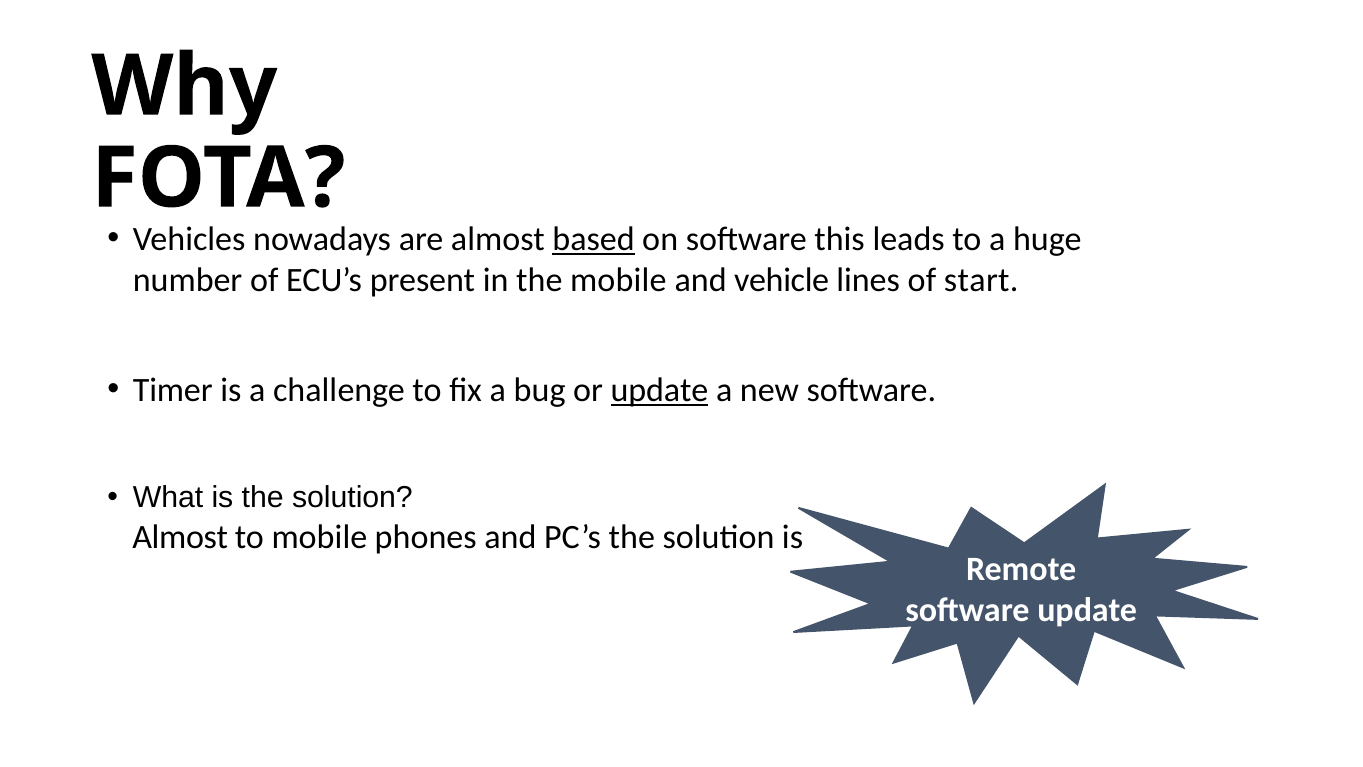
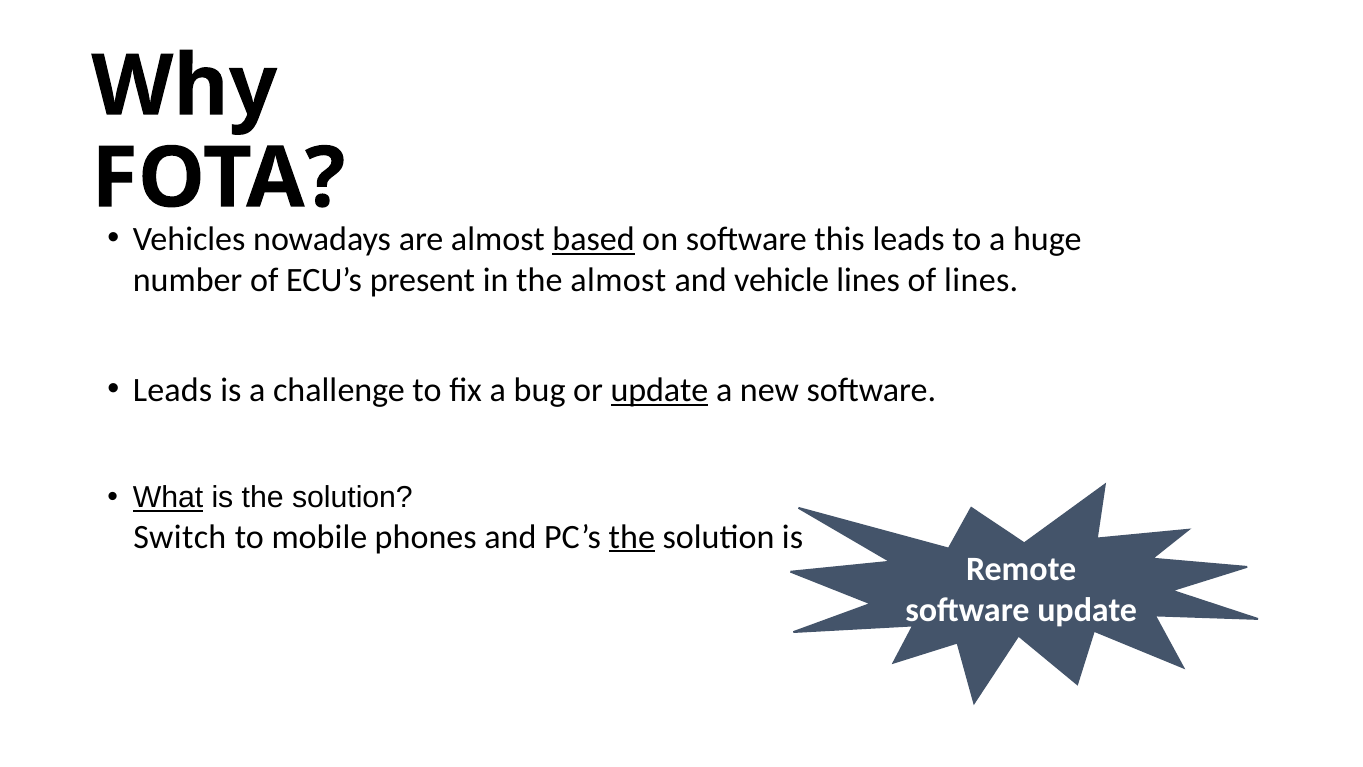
the mobile: mobile -> almost (618, 280)
of start: start -> lines (981, 280)
Timer: Timer -> Leads (173, 390)
What underline: none -> present (168, 498)
Almost: Almost -> Switch (180, 537)
the underline: none -> present (632, 537)
